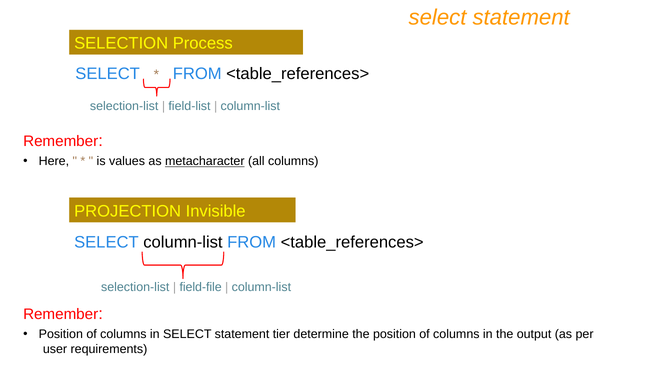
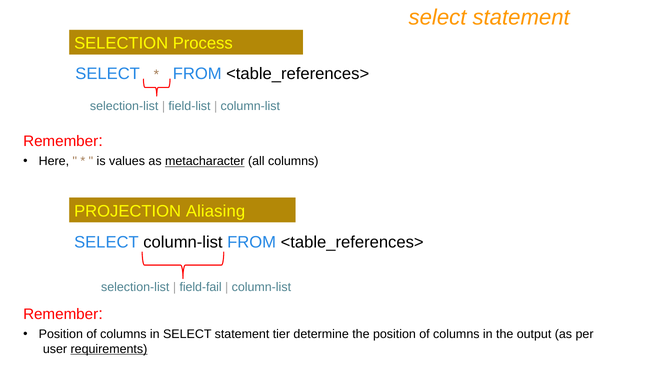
Invisible: Invisible -> Aliasing (216, 211)
field-file: field-file -> field-fail (201, 288)
requirements underline: none -> present (109, 349)
